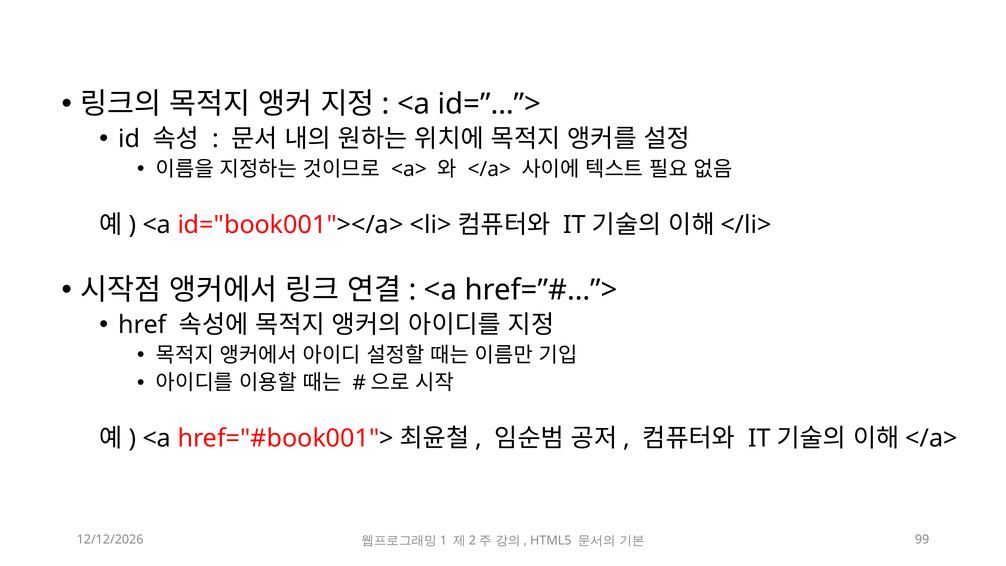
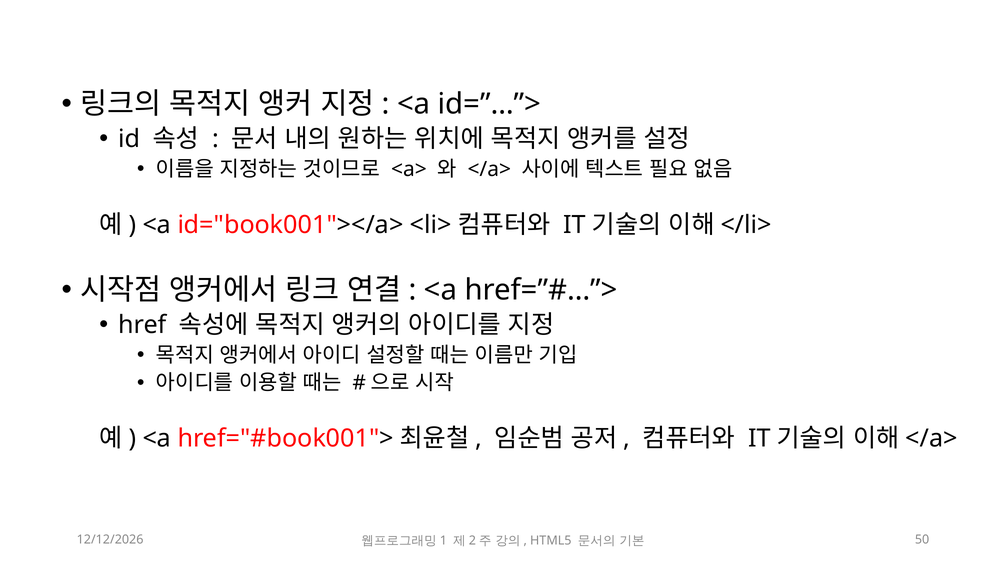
99: 99 -> 50 (922, 539)
